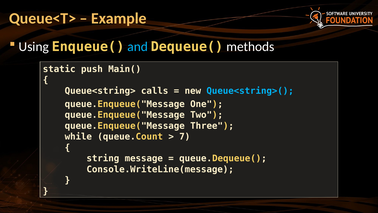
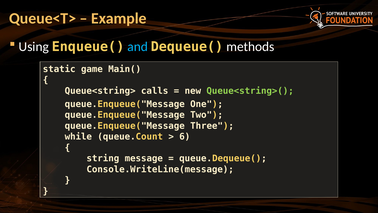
push: push -> game (92, 69)
Queue<string>( colour: light blue -> light green (250, 91)
7: 7 -> 6 (185, 137)
